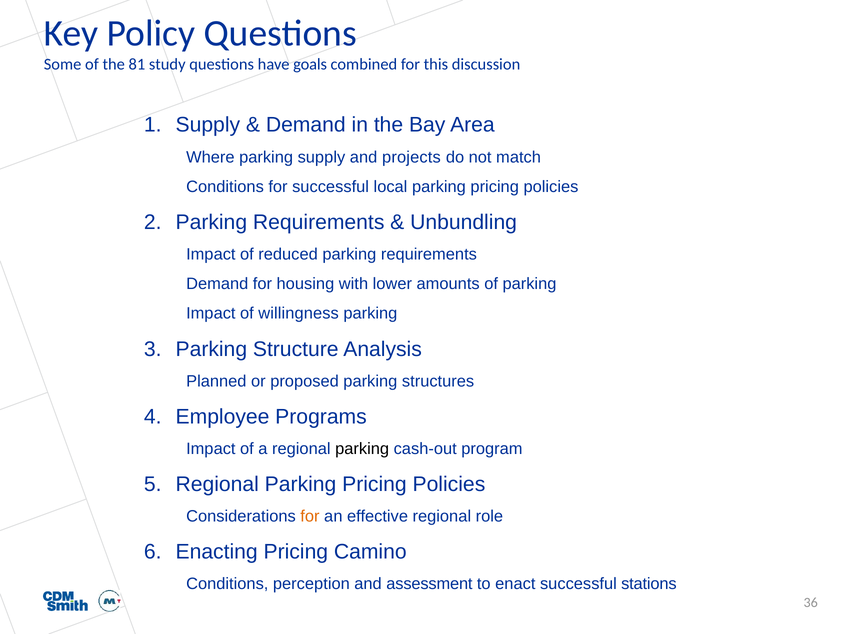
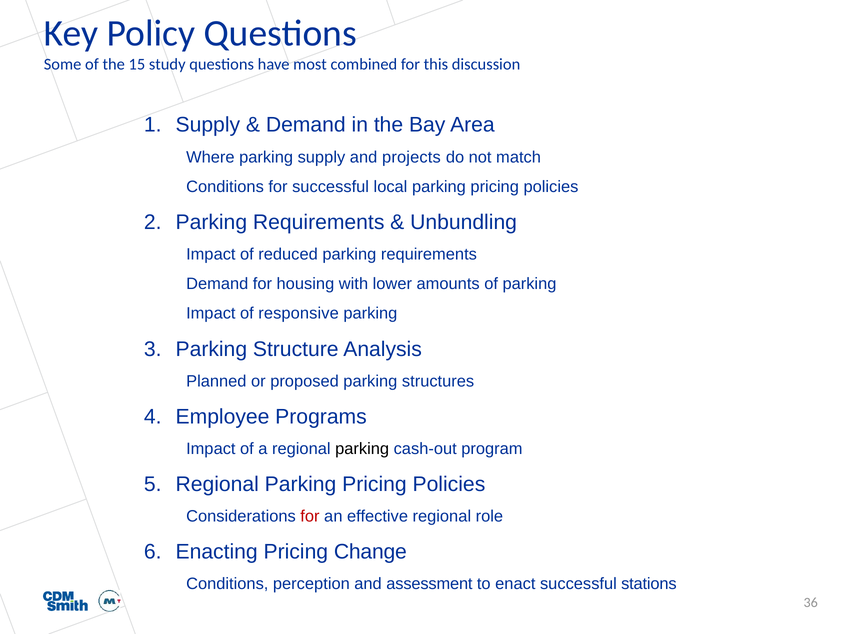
81: 81 -> 15 (137, 64)
goals: goals -> most (310, 64)
willingness: willingness -> responsive (299, 313)
for colour: orange -> red (310, 516)
Camino: Camino -> Change (370, 552)
